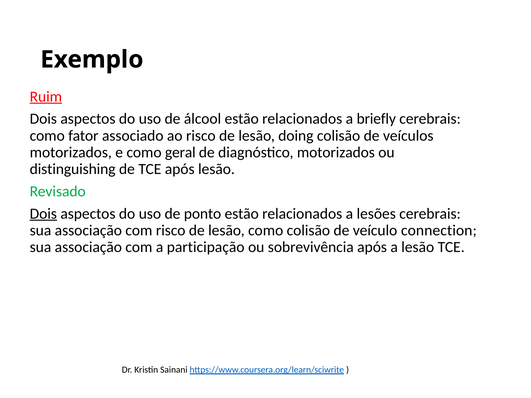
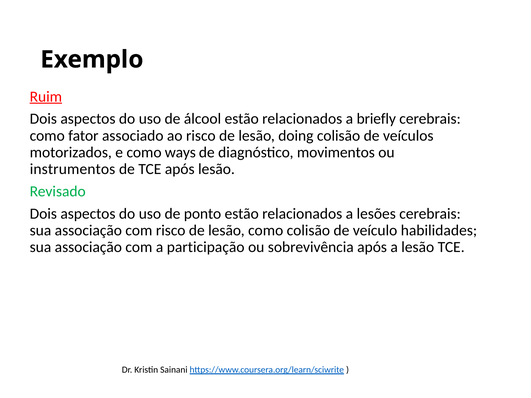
geral: geral -> ways (180, 152)
diagnóstico motorizados: motorizados -> movimentos (336, 152)
distinguishing: distinguishing -> instrumentos (73, 169)
Dois underline: present -> none (43, 214)
connection: connection -> habilidades (439, 230)
